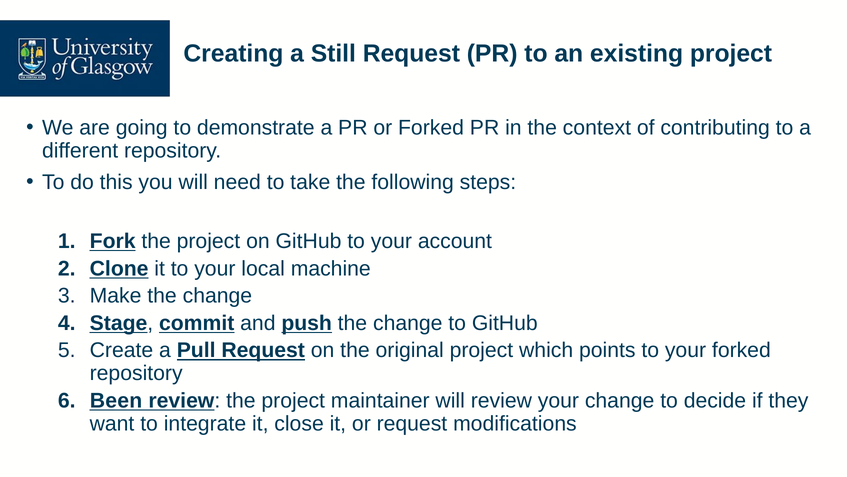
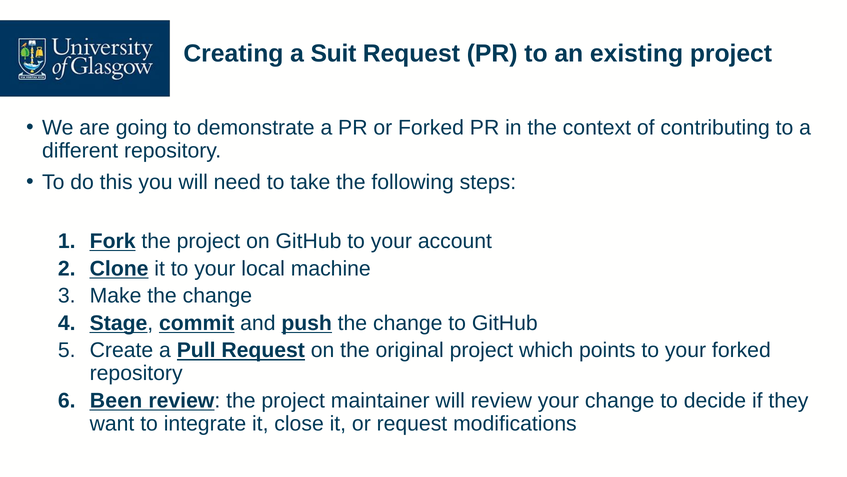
Still: Still -> Suit (333, 53)
